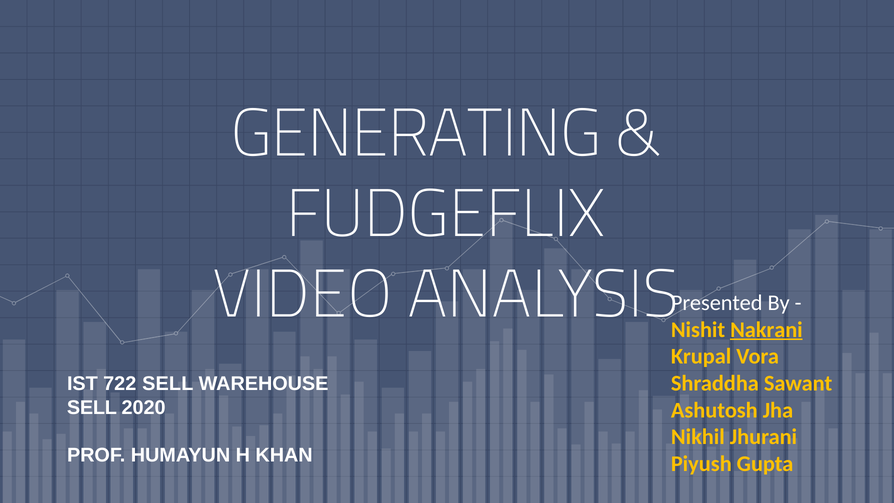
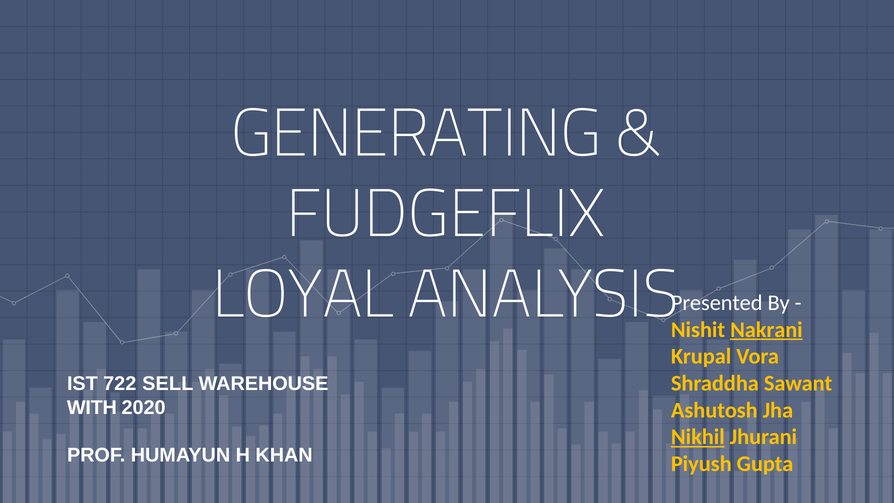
VIDEO: VIDEO -> LOYAL (303, 295)
SELL: SELL -> WITH (92, 408)
Nikhil underline: none -> present (698, 437)
